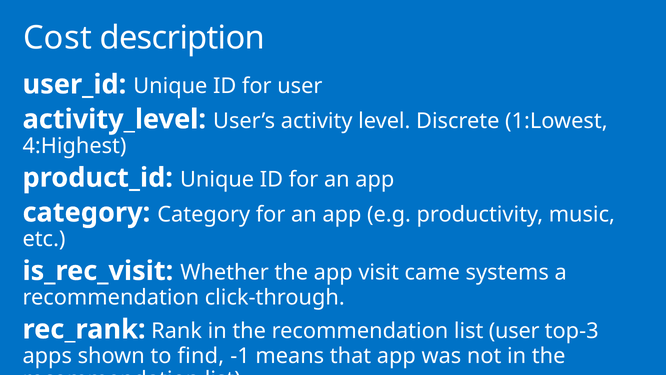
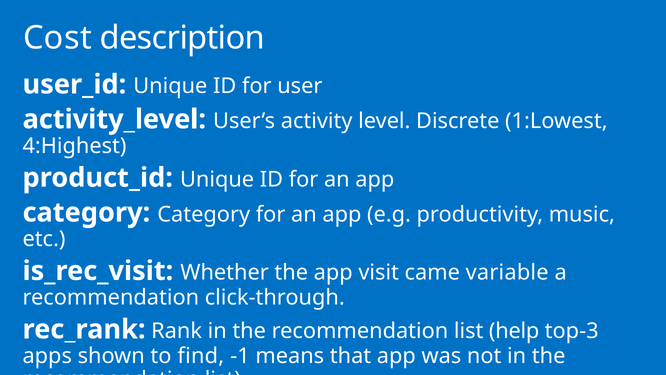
systems: systems -> variable (507, 272)
list user: user -> help (514, 331)
